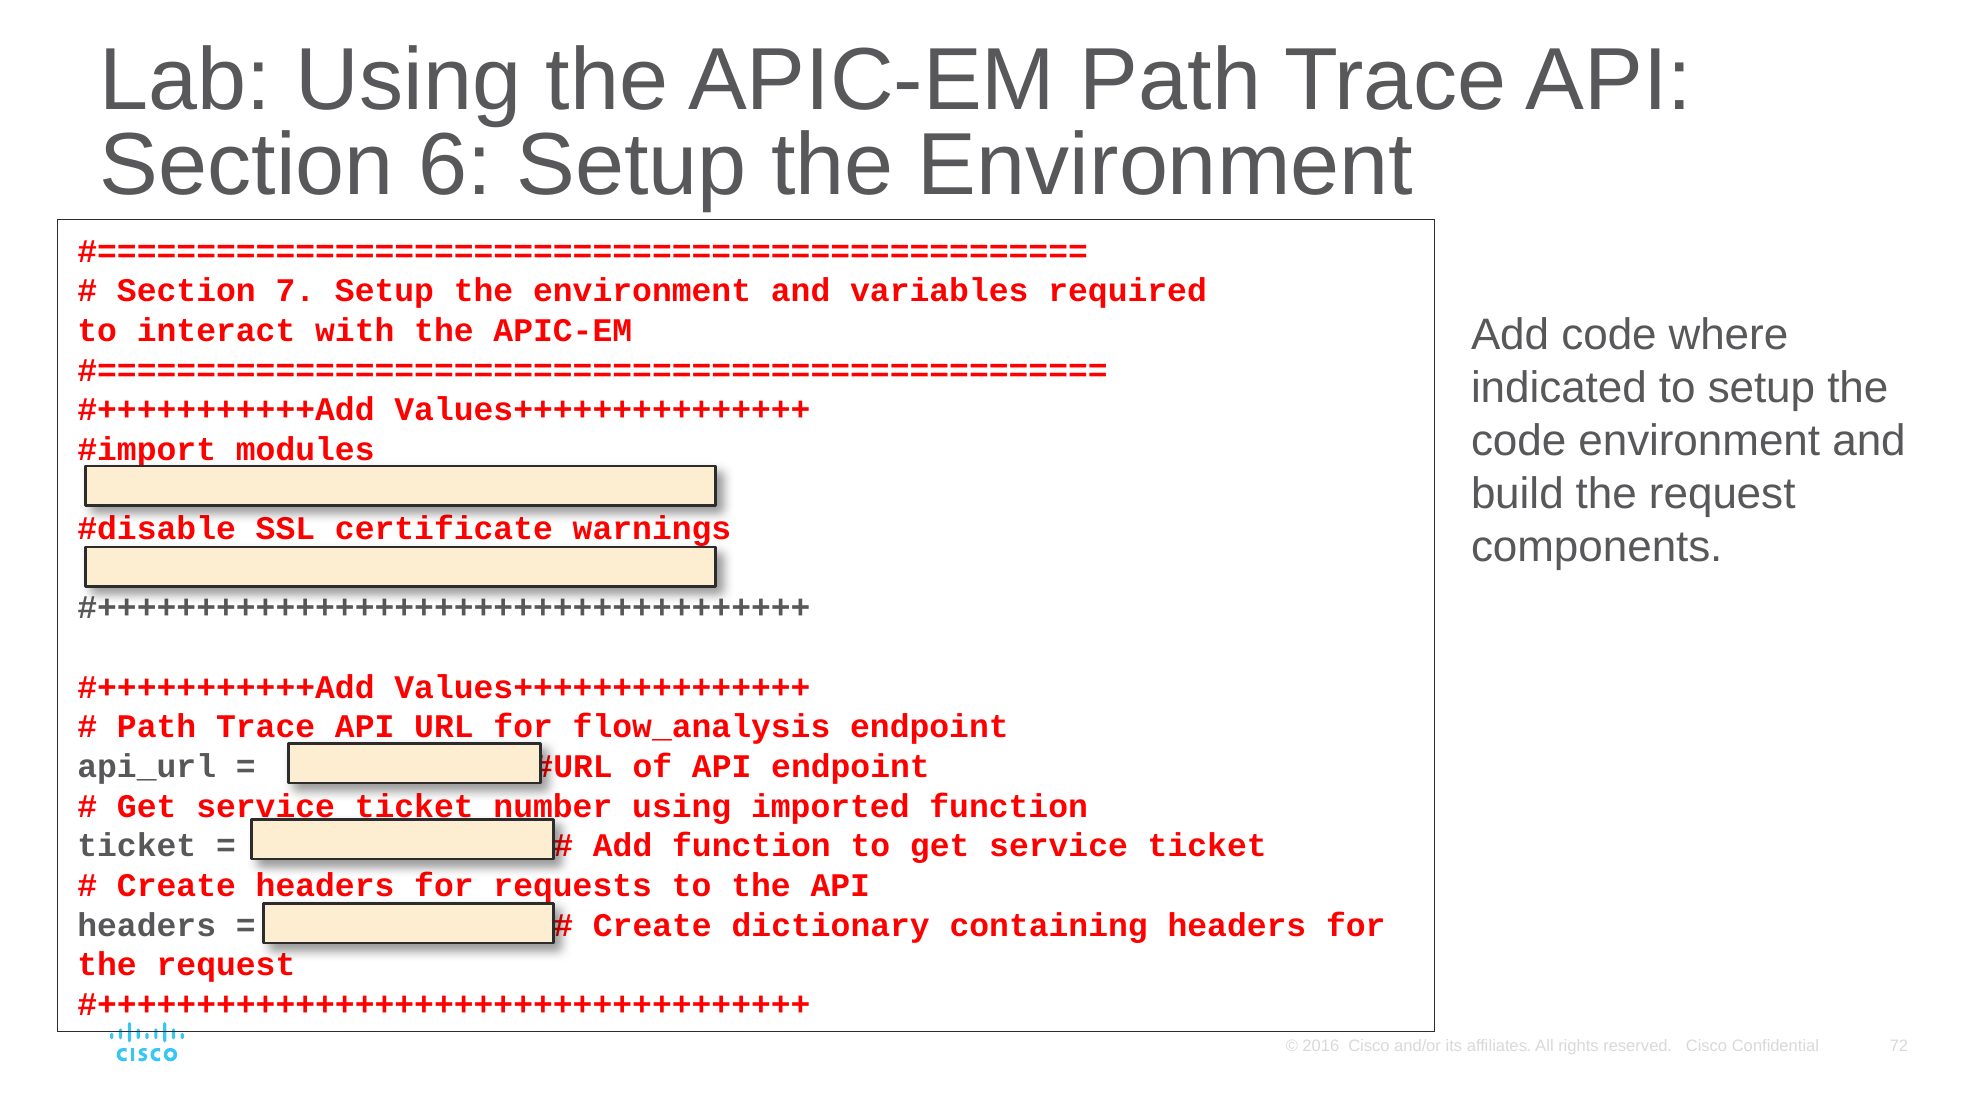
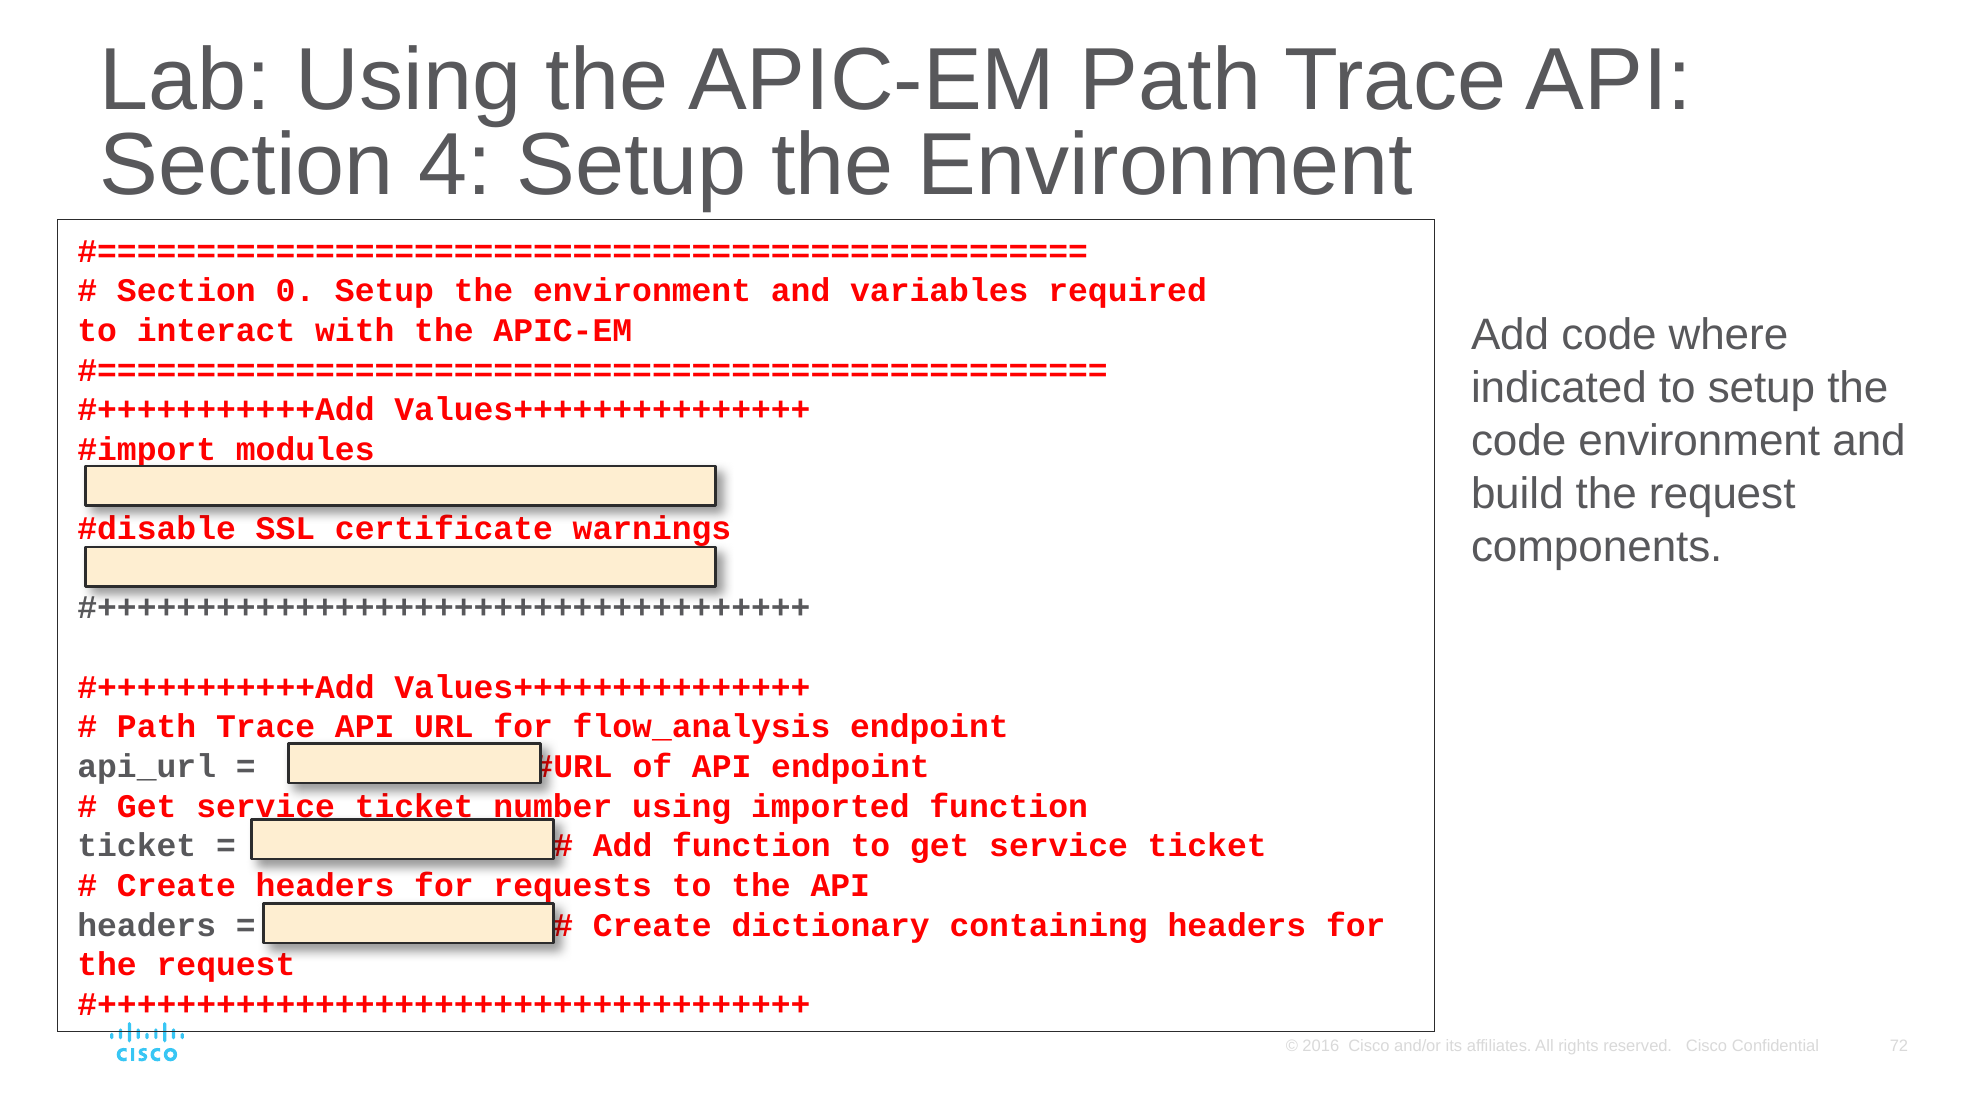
6: 6 -> 4 (455, 165)
7: 7 -> 0 (295, 291)
